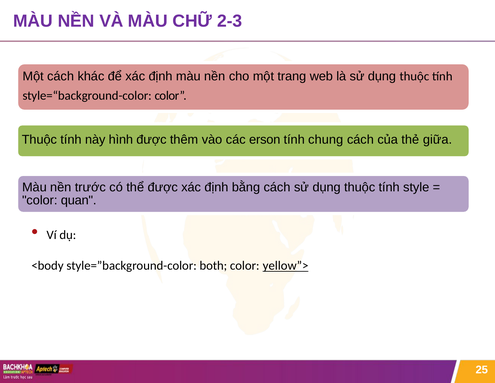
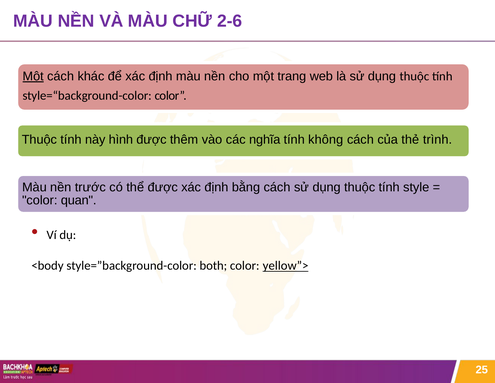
2-3: 2-3 -> 2-6 (230, 21)
Một underline: none -> present (33, 76)
erson: erson -> nghĩa (265, 139)
chung: chung -> không (326, 139)
giữa: giữa -> trình (437, 139)
